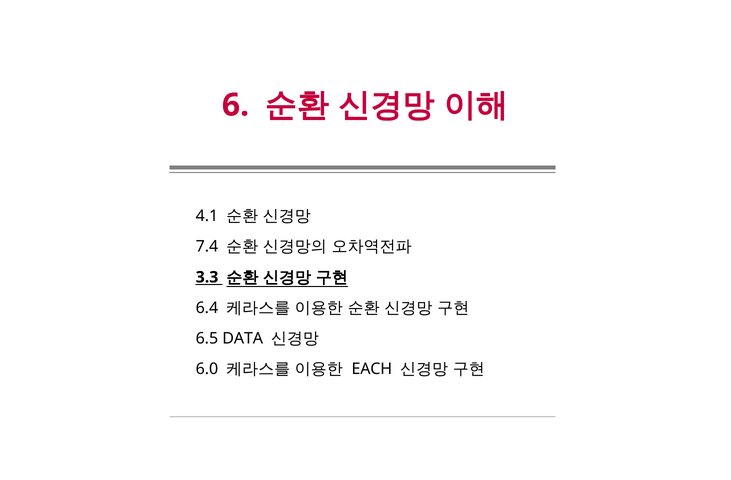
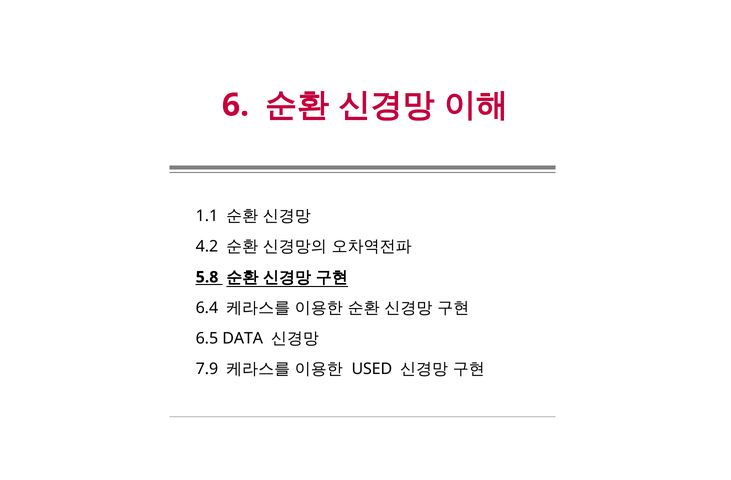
4.1: 4.1 -> 1.1 (207, 216)
7.4: 7.4 -> 4.2 (207, 247)
3.3: 3.3 -> 5.8 (207, 277)
6.0: 6.0 -> 7.9 (207, 369)
EACH: EACH -> USED (372, 369)
